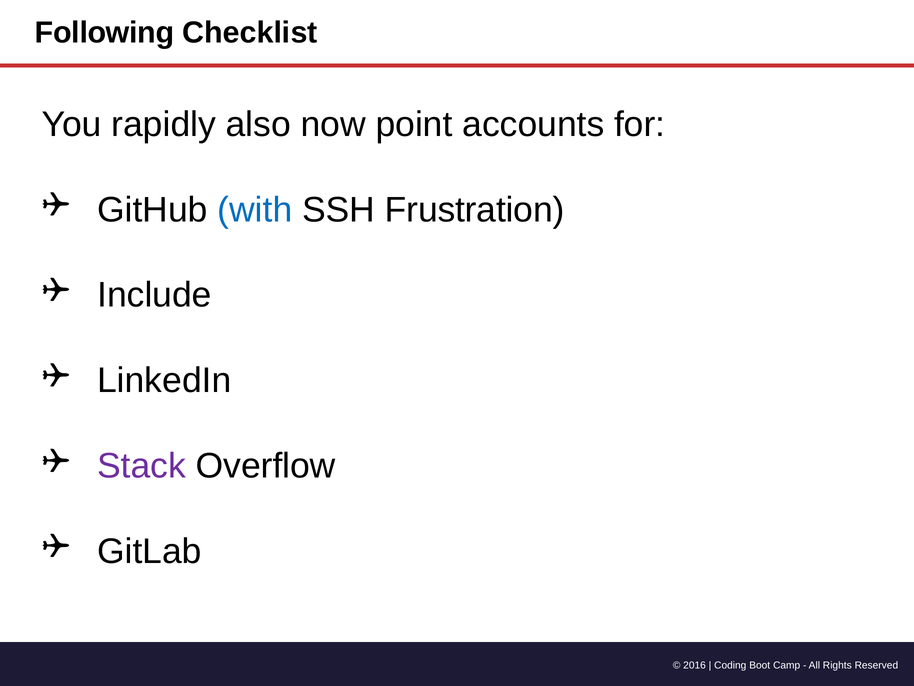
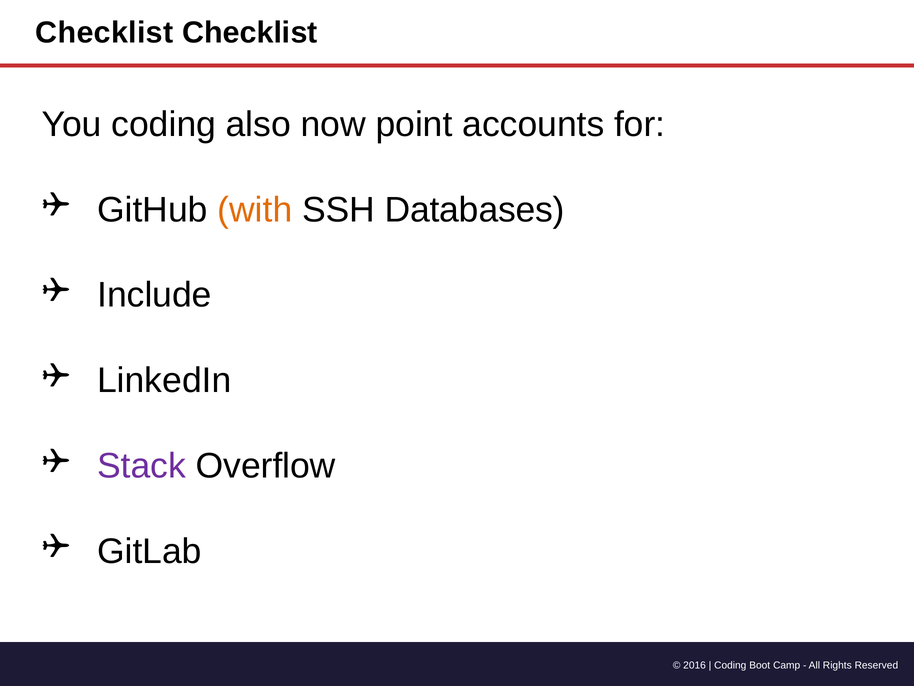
Following: Following -> Checklist (104, 32)
You rapidly: rapidly -> coding (164, 124)
with colour: blue -> orange (255, 210)
Frustration: Frustration -> Databases (475, 210)
